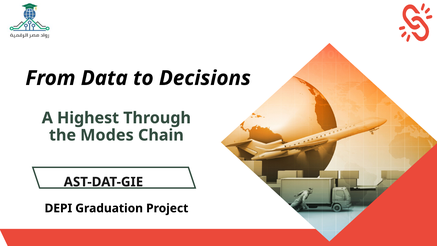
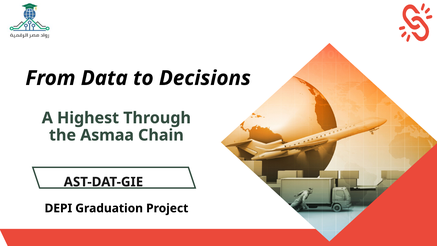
Modes: Modes -> Asmaa (107, 135)
